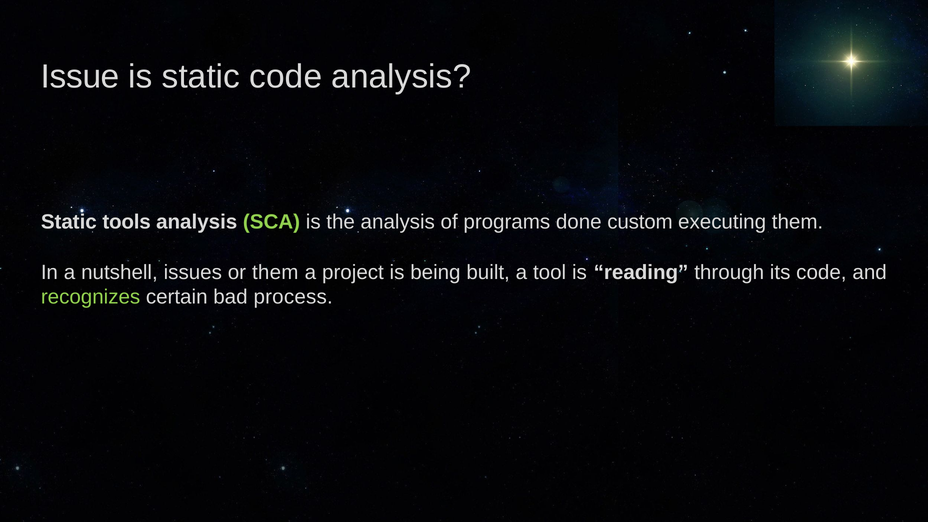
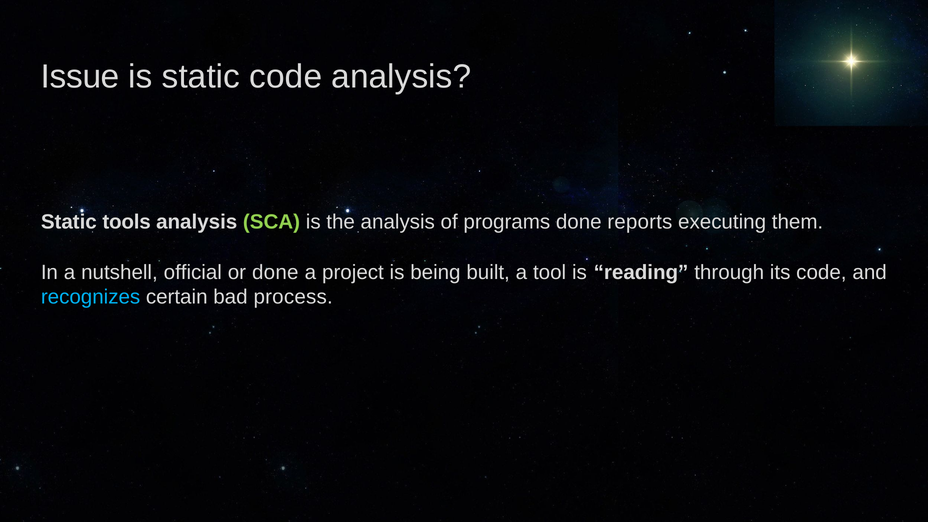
custom: custom -> reports (640, 222)
issues: issues -> official (193, 272)
or them: them -> done (275, 272)
recognizes colour: light green -> light blue (91, 297)
